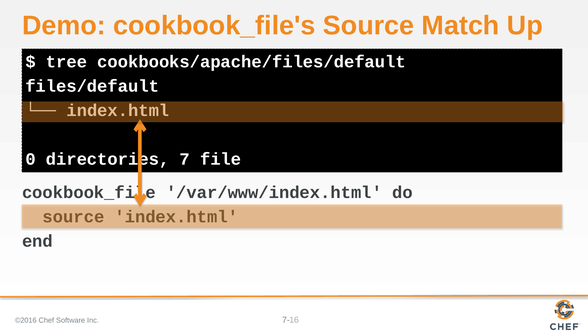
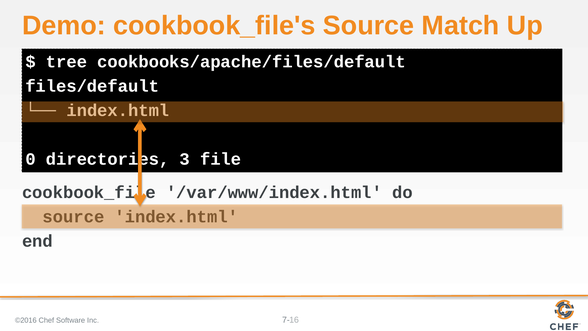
7: 7 -> 3 (185, 159)
